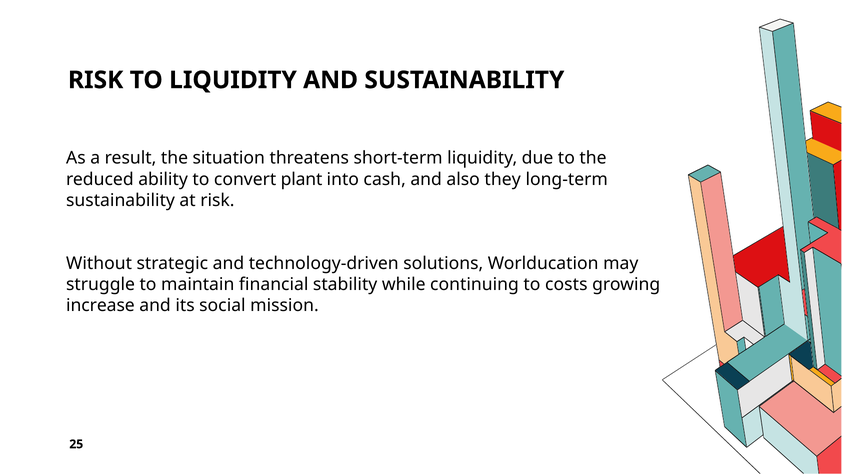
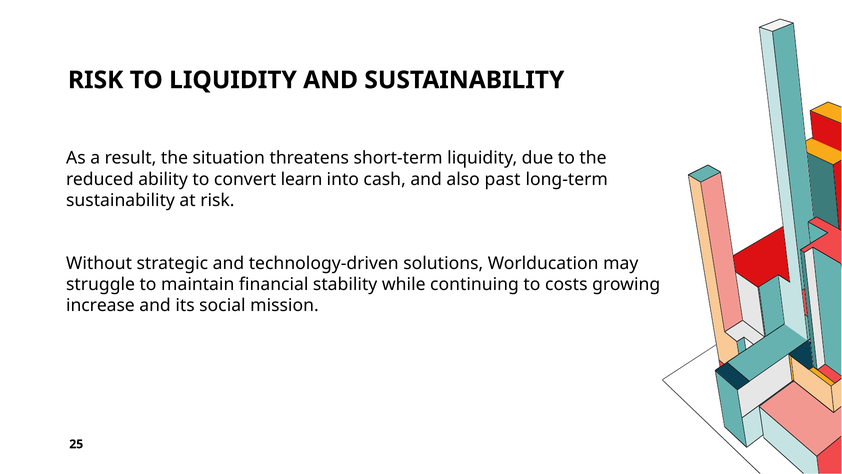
plant: plant -> learn (302, 179)
they: they -> past (503, 179)
